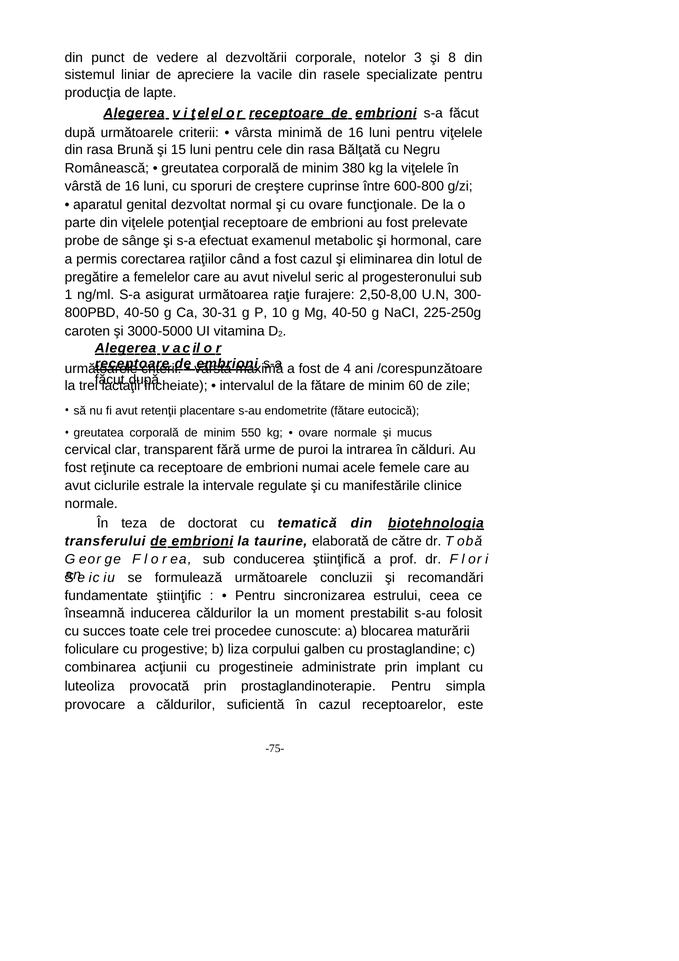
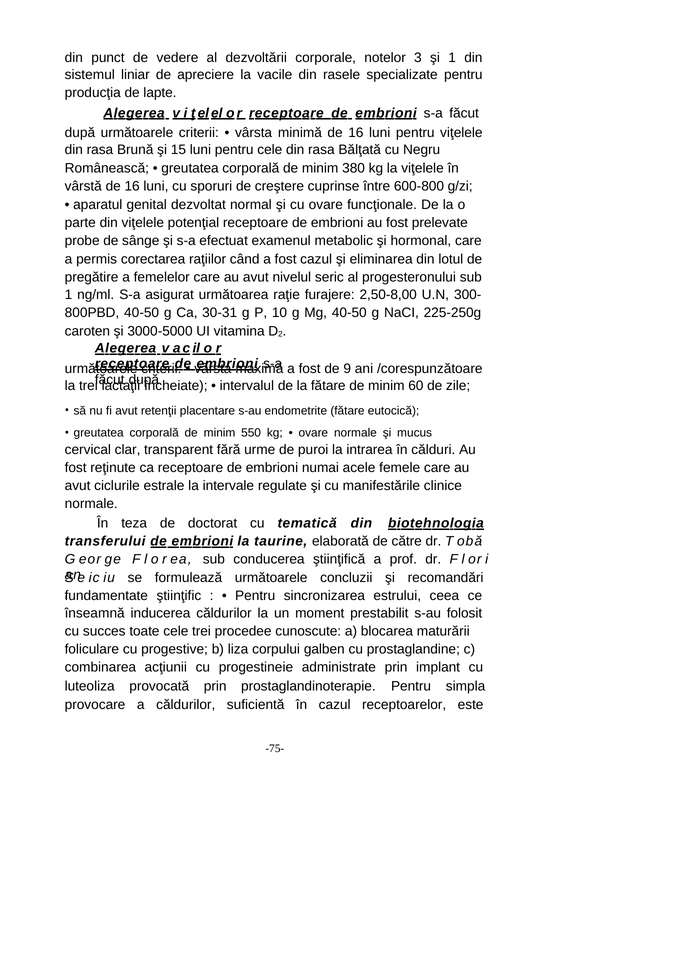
şi 8: 8 -> 1 (452, 58)
4: 4 -> 9 (347, 369)
